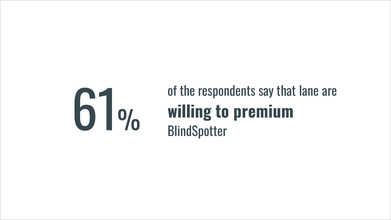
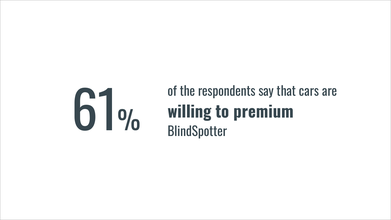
lane: lane -> cars (309, 91)
